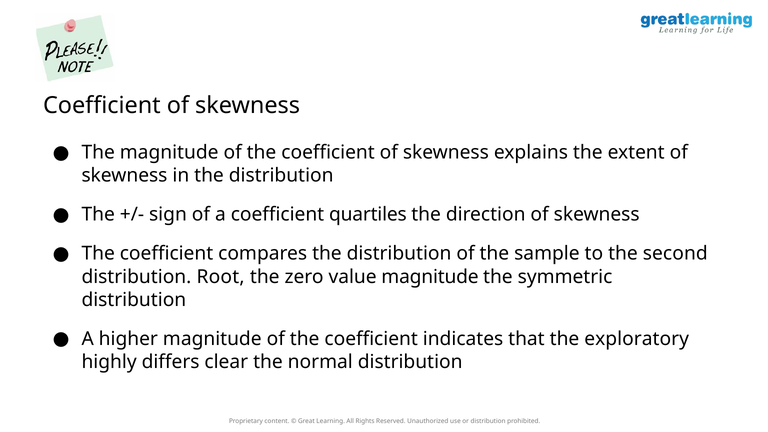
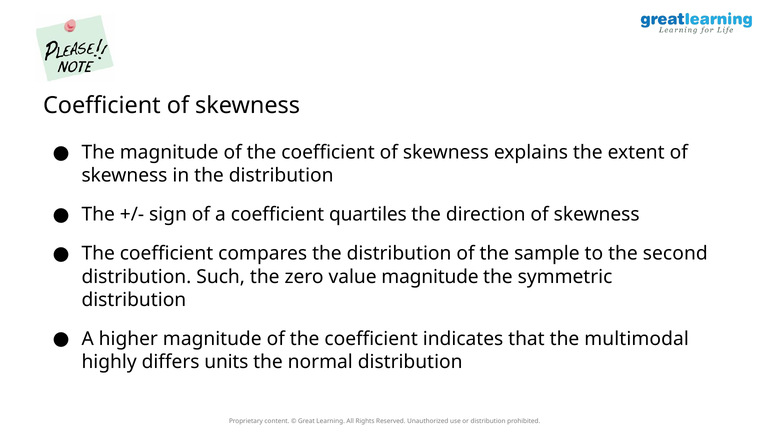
Root: Root -> Such (221, 277)
exploratory: exploratory -> multimodal (637, 339)
clear: clear -> units (226, 362)
